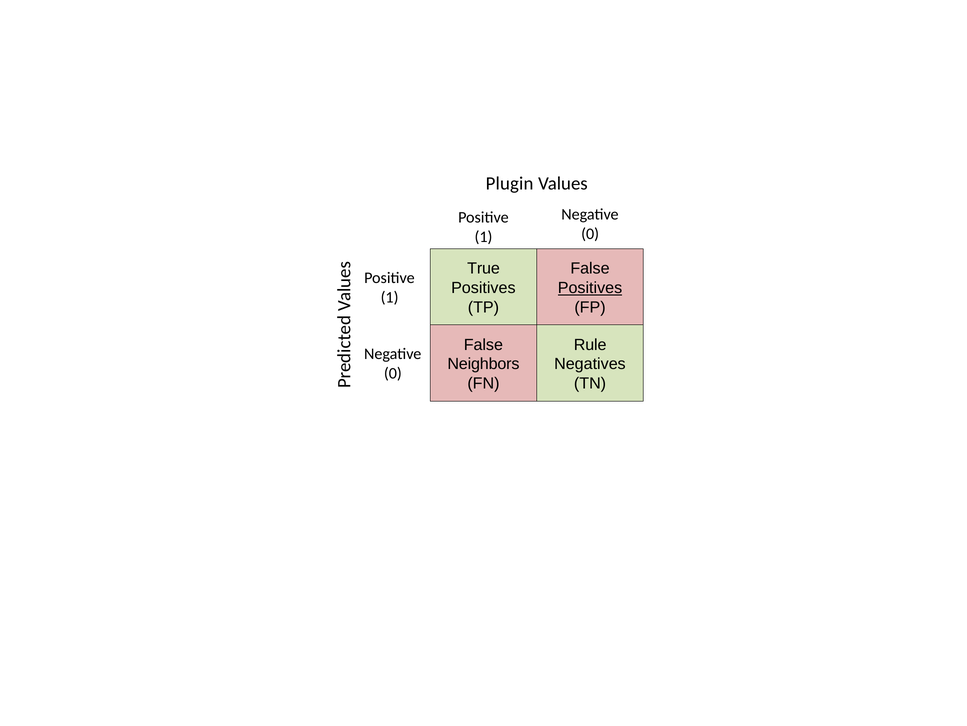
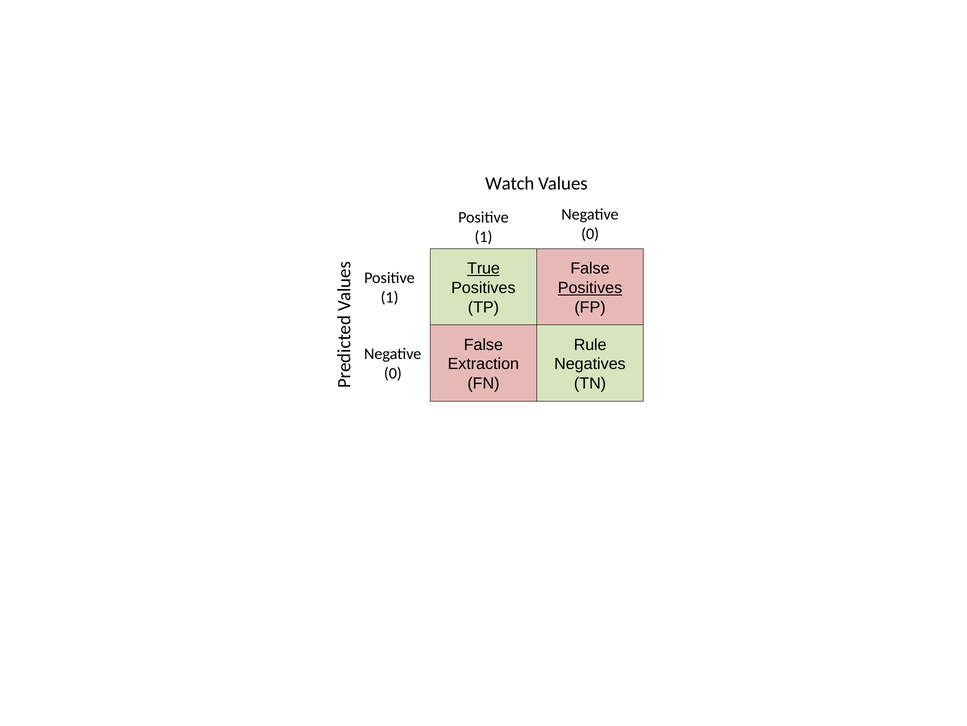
Plugin: Plugin -> Watch (510, 183)
True underline: none -> present (484, 268)
Neighbors: Neighbors -> Extraction (483, 364)
